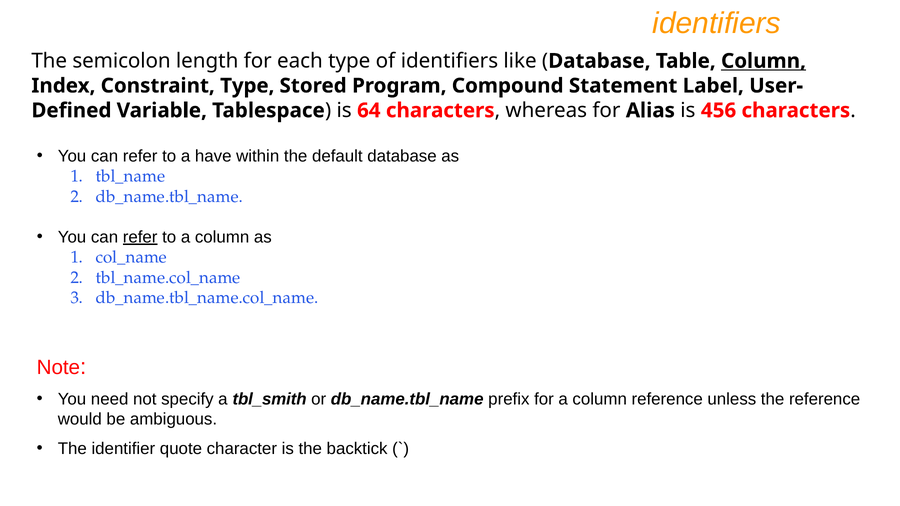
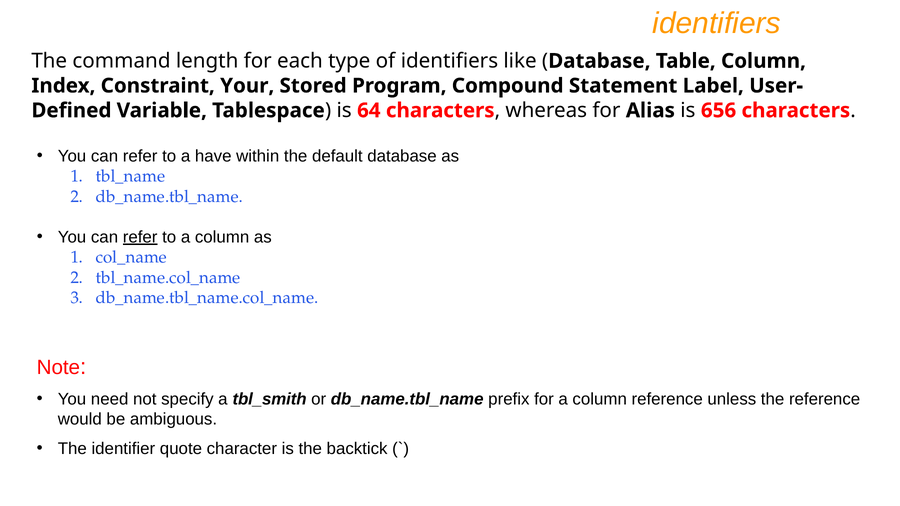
semicolon: semicolon -> command (121, 61)
Column underline: present -> none (763, 61)
Constraint Type: Type -> Your (247, 86)
456: 456 -> 656 (719, 111)
